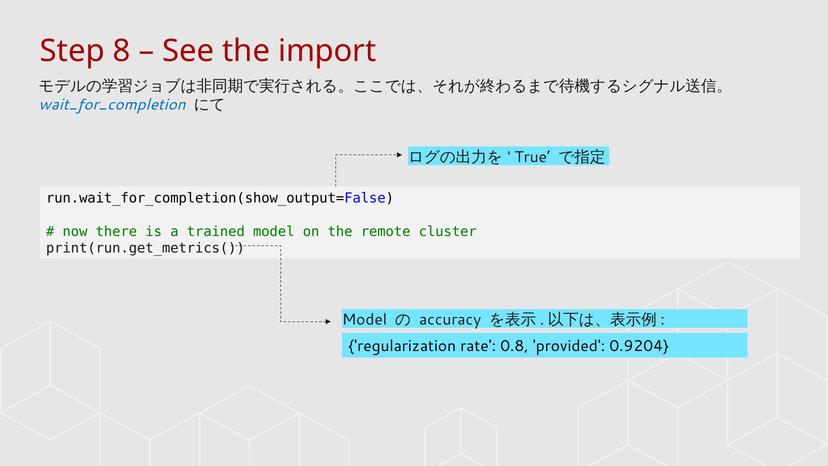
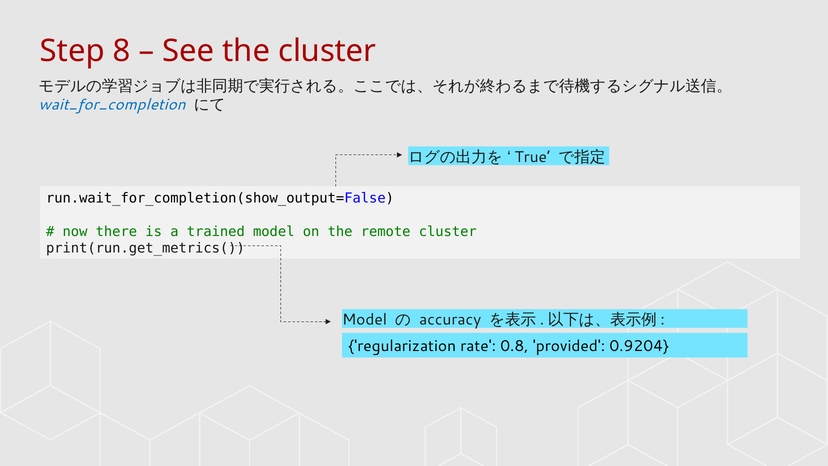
the import: import -> cluster (327, 51)
